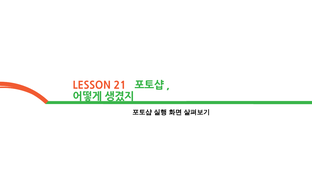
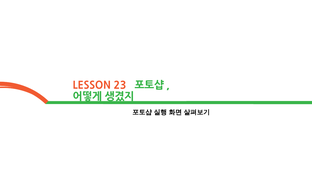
21: 21 -> 23 (120, 85)
